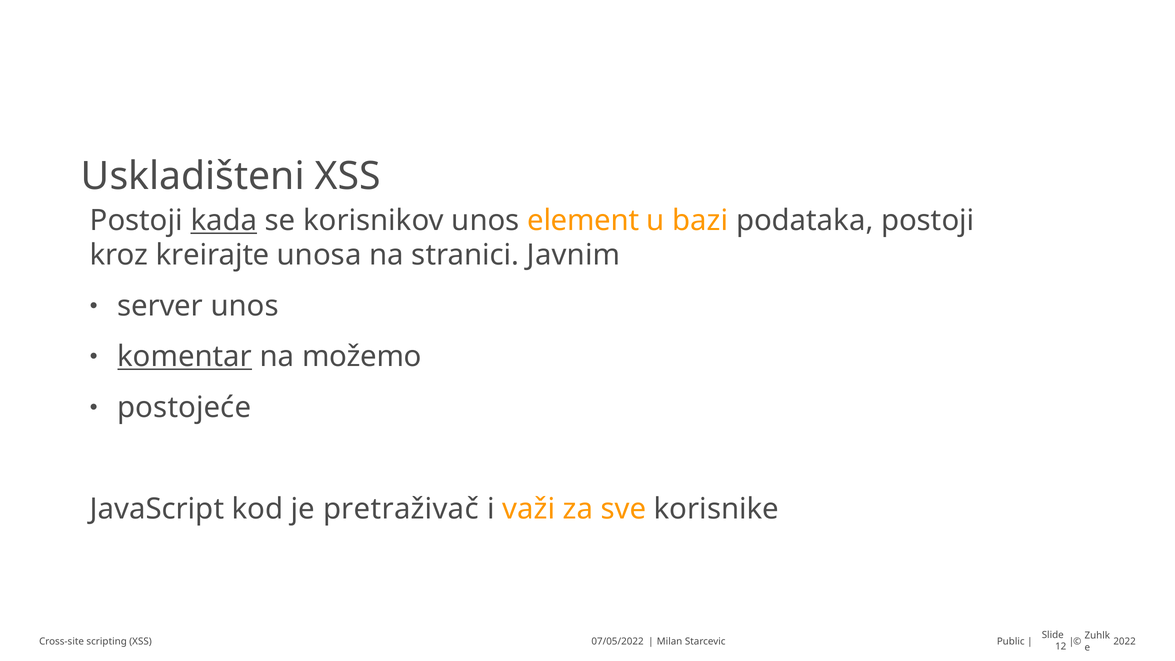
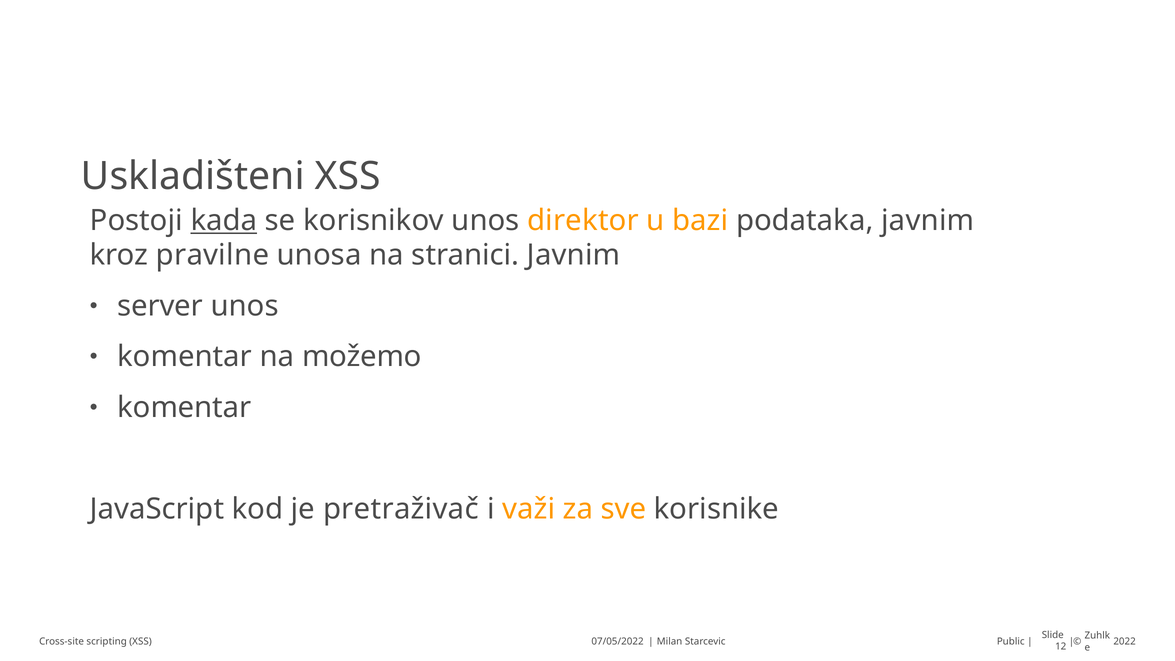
element: element -> direktor (583, 221)
podataka postoji: postoji -> javnim (928, 221)
kreirajte: kreirajte -> pravilne (212, 255)
komentar underline: present -> none (185, 357)
postojeće: postojeće -> komentar (184, 407)
